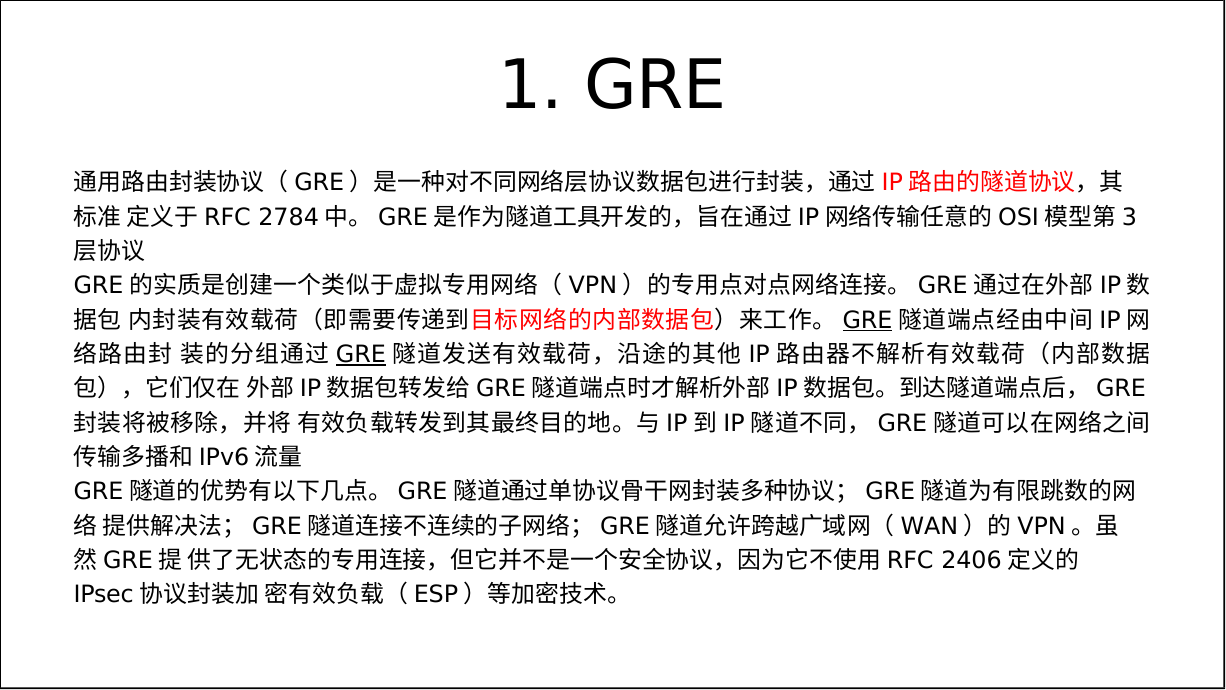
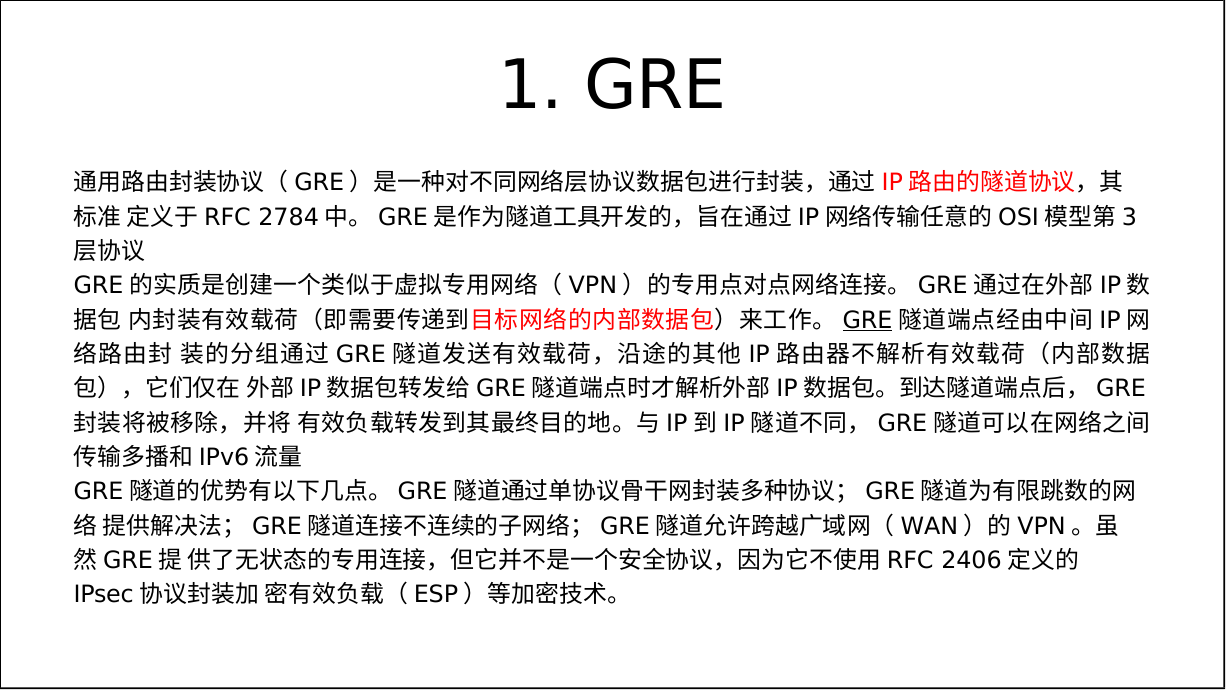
GRE underline: present -> none (361, 354)
